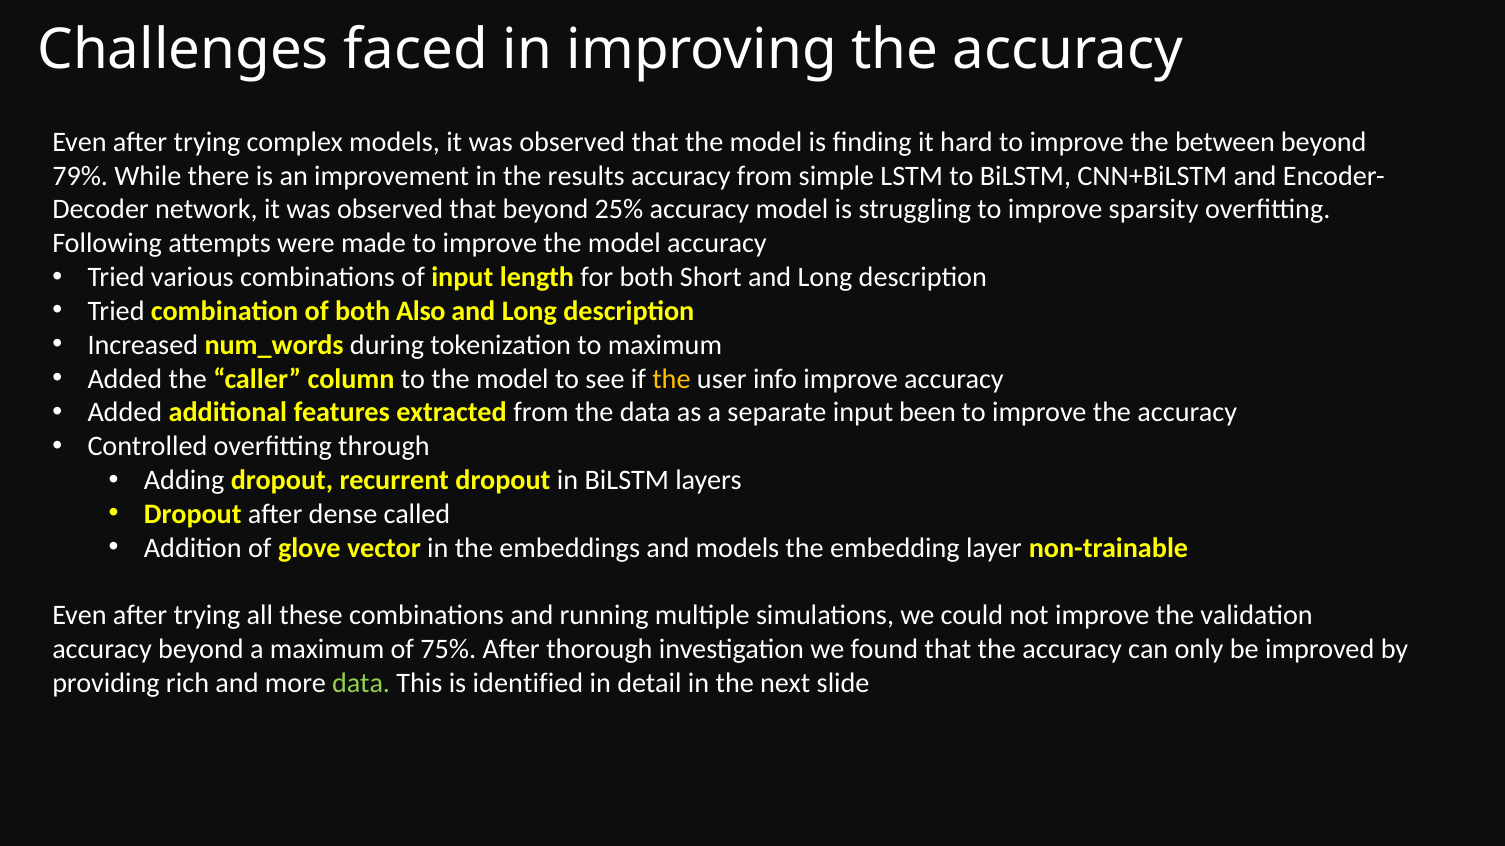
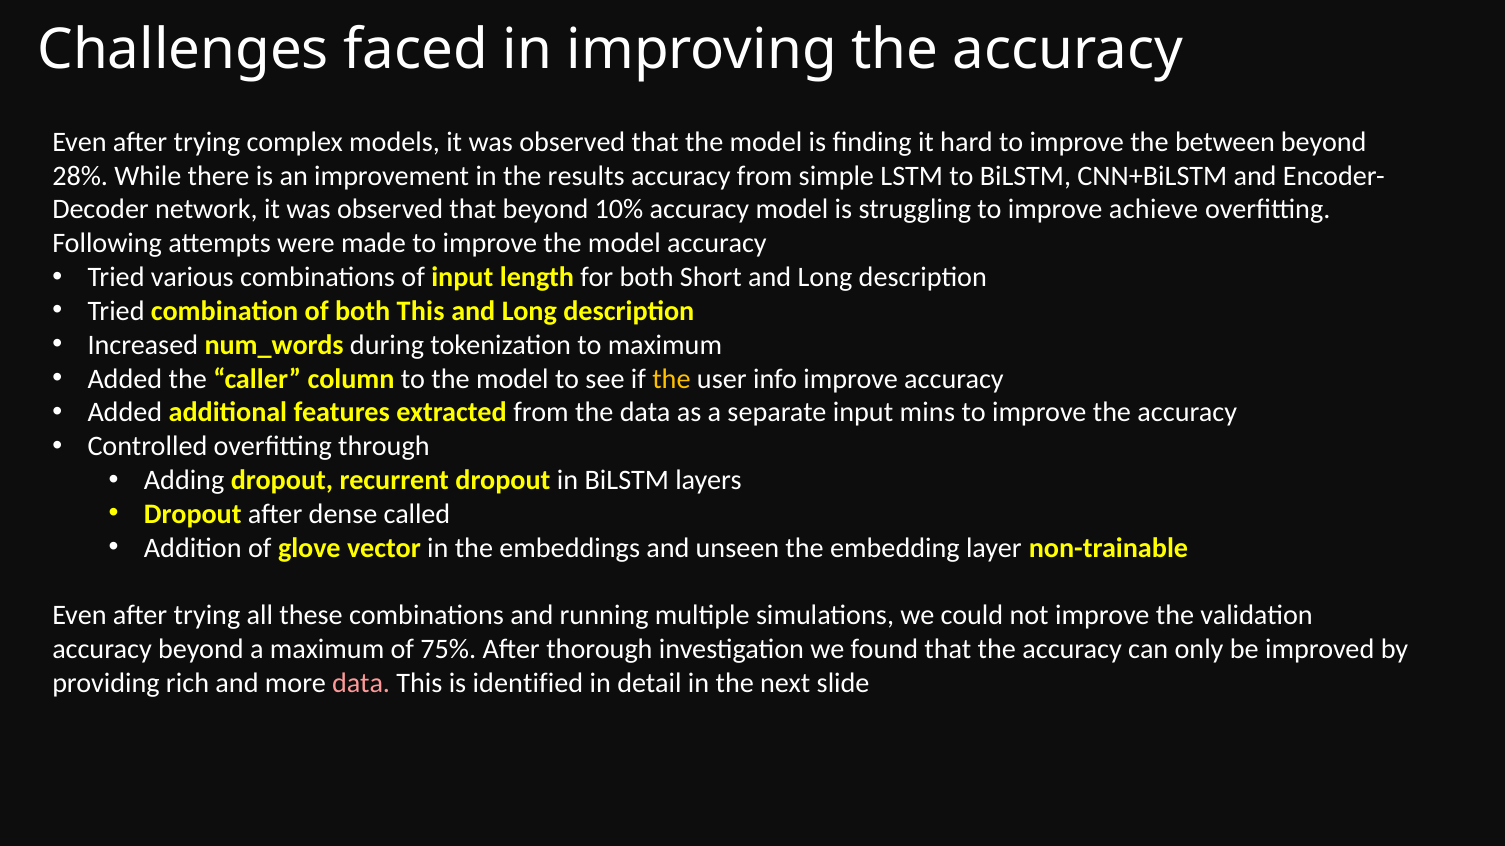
79%: 79% -> 28% (80, 176)
25%: 25% -> 10% (619, 210)
sparsity: sparsity -> achieve (1154, 210)
both Also: Also -> This (421, 311)
been: been -> mins (927, 413)
and models: models -> unseen (737, 548)
data colour: light green -> pink (361, 684)
